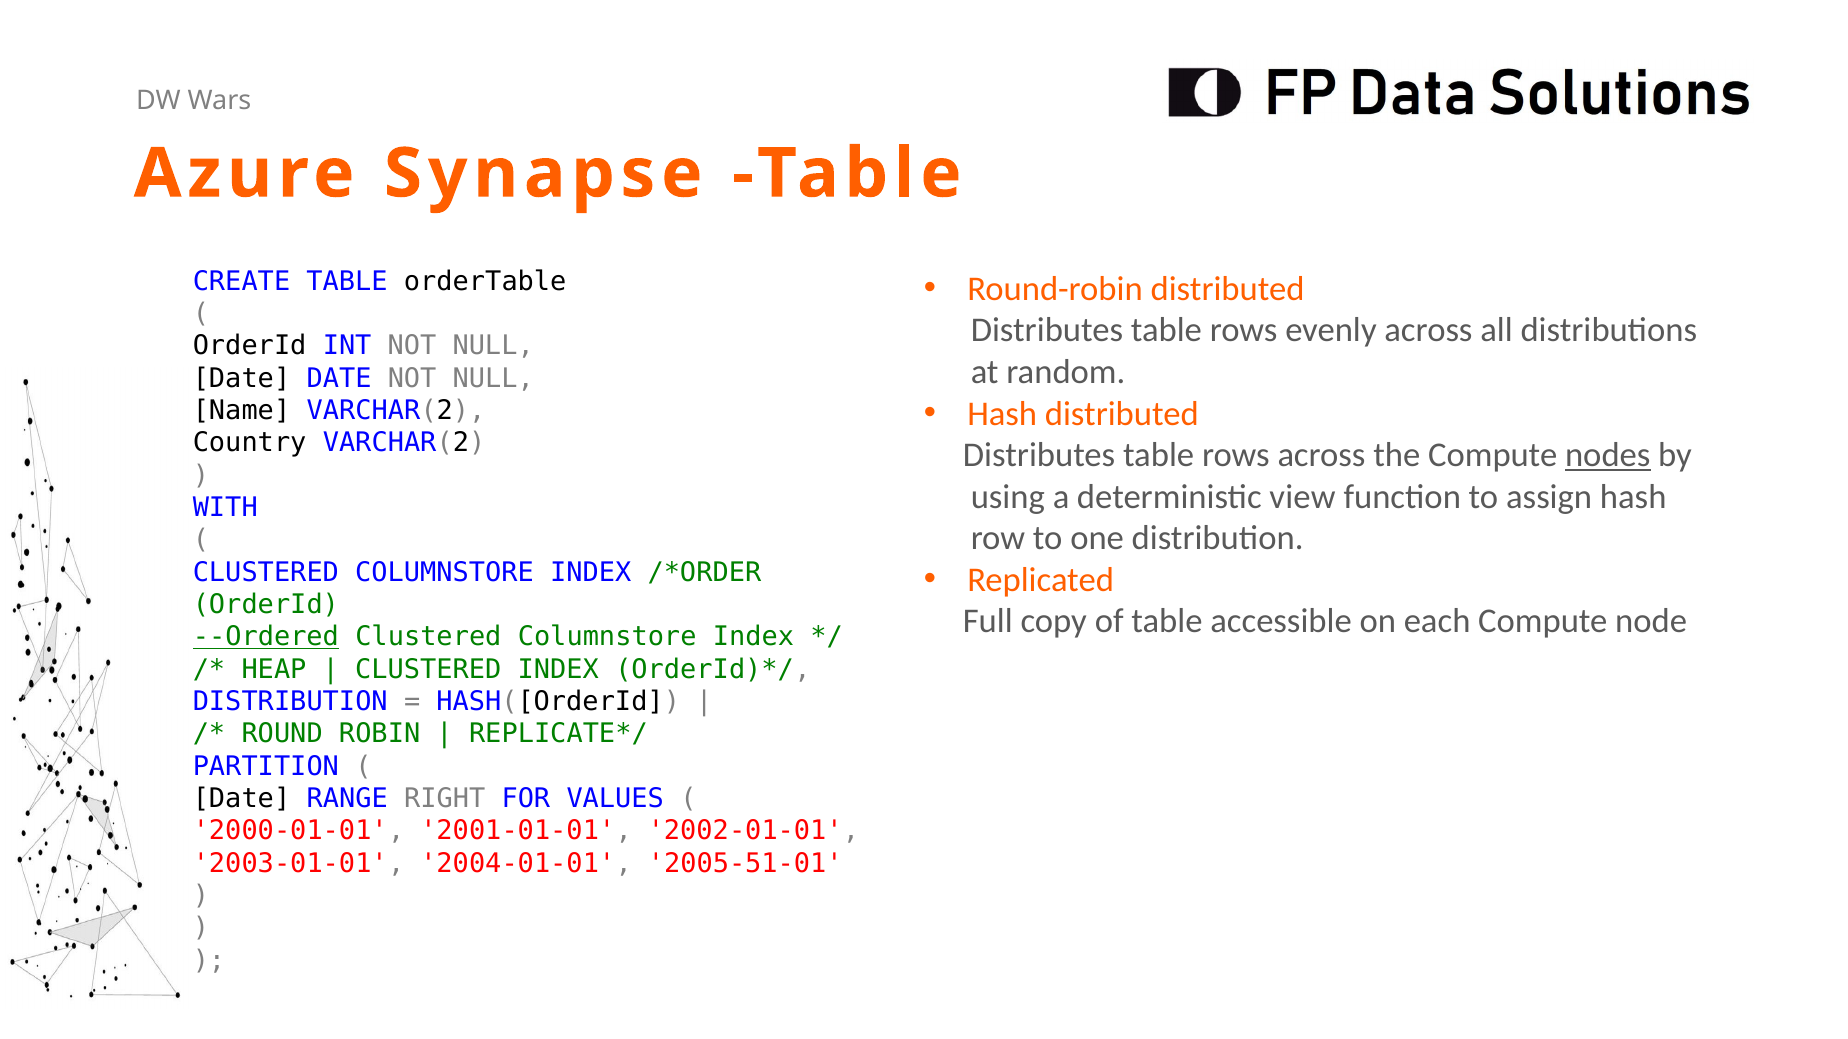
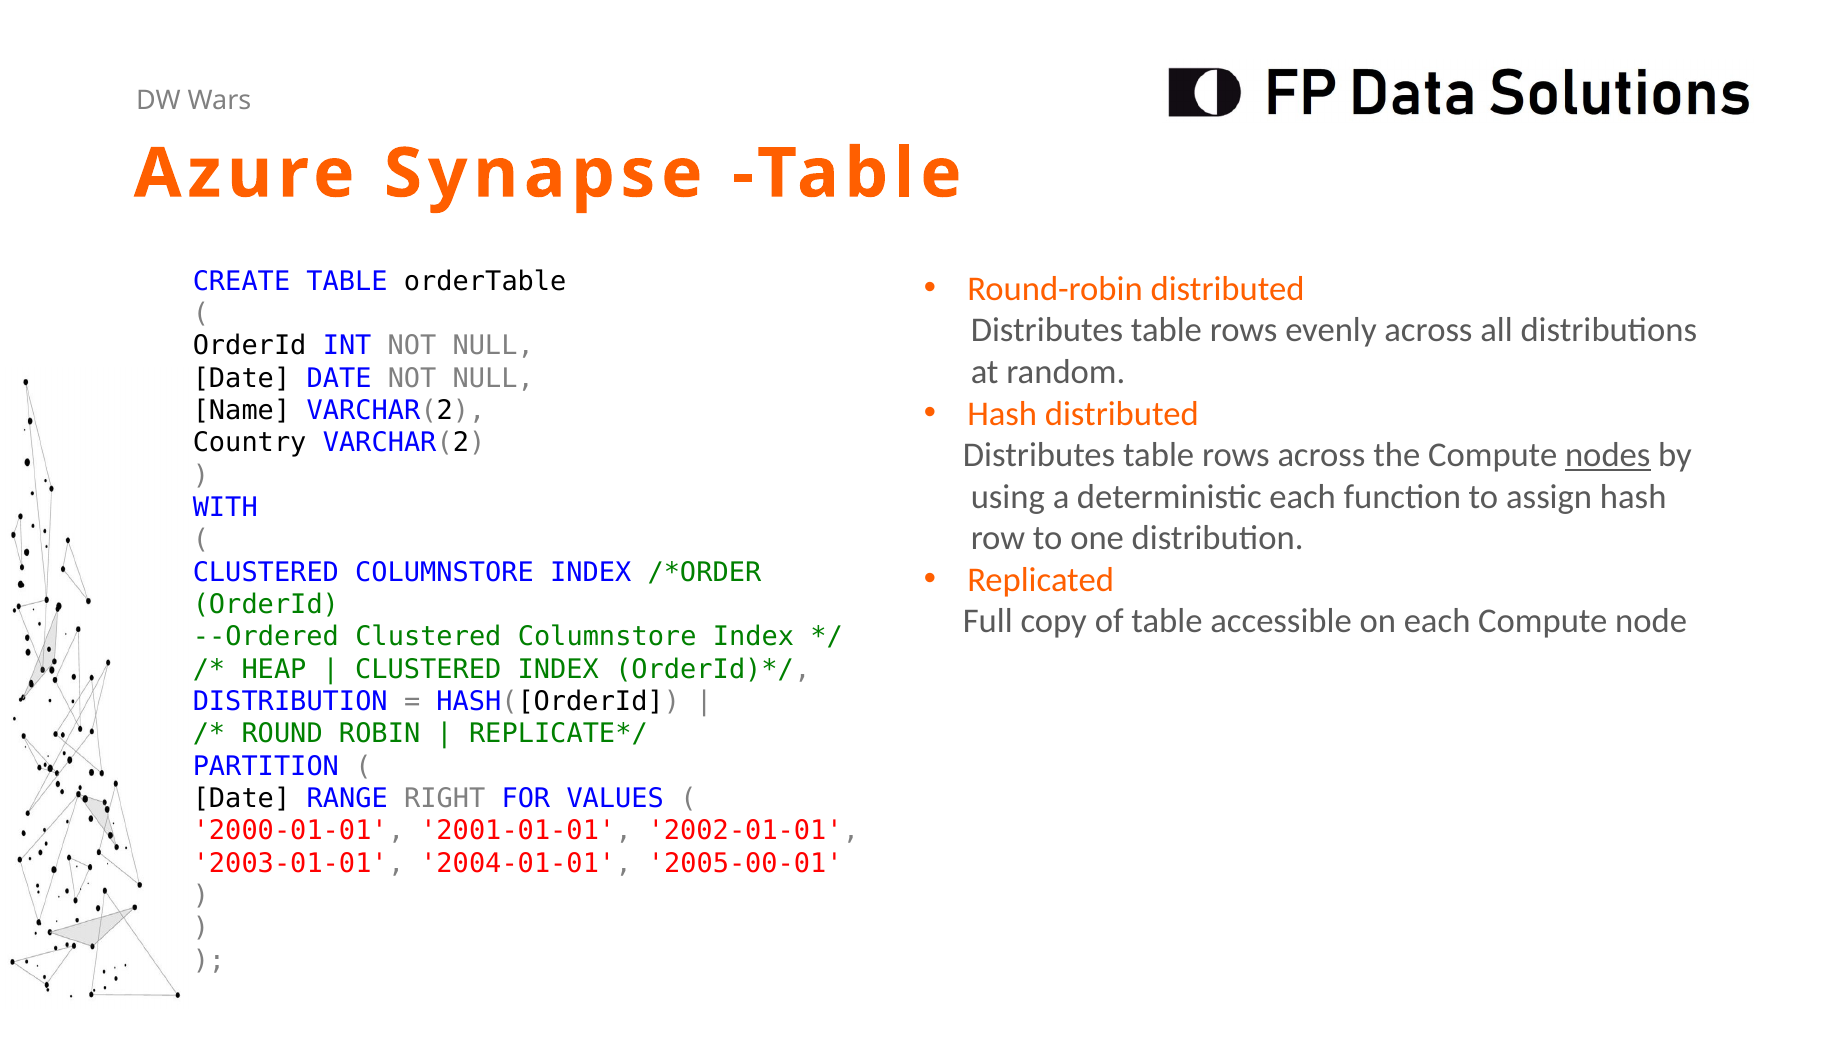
deterministic view: view -> each (1303, 497)
--Ordered underline: present -> none (266, 637)
2005-51-01: 2005-51-01 -> 2005-00-01 (745, 864)
